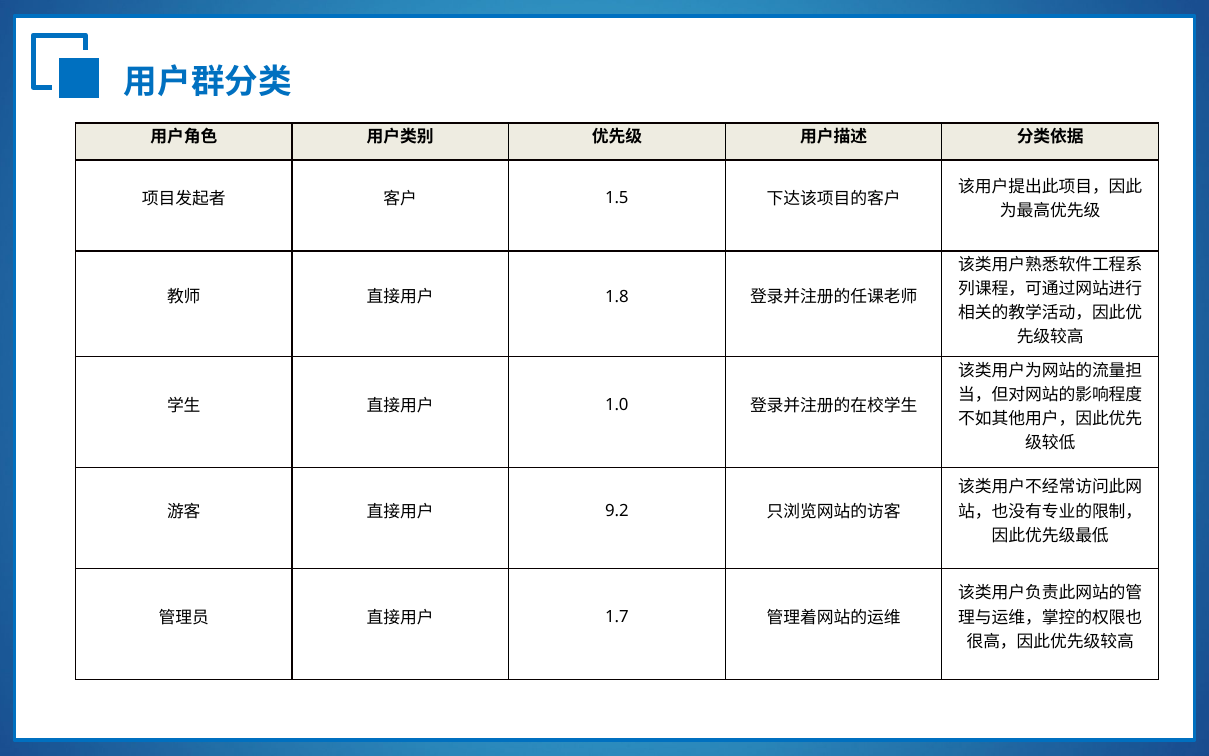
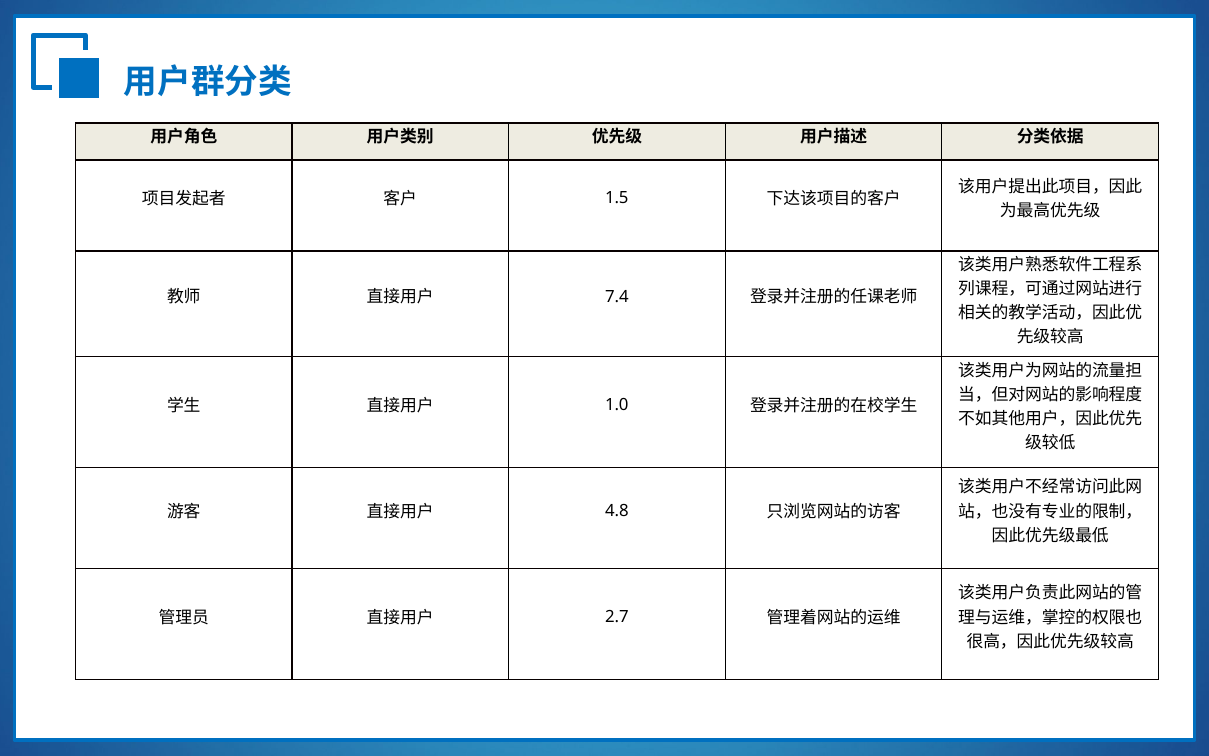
1.8: 1.8 -> 7.4 (617, 296)
9.2: 9.2 -> 4.8 (617, 511)
1.7: 1.7 -> 2.7 (617, 617)
